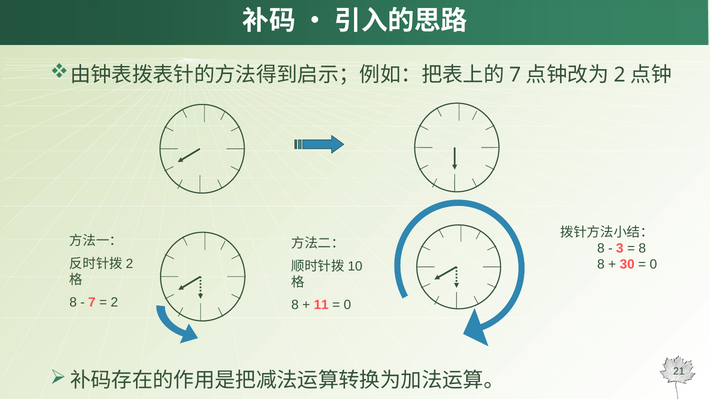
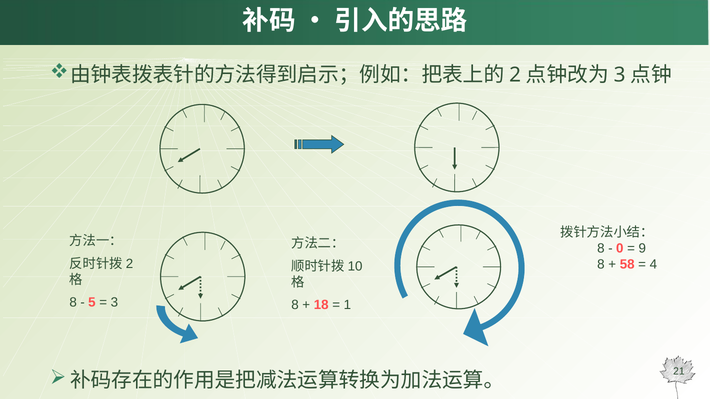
7: 7 -> 2 (515, 75)
2: 2 -> 3 (620, 75)
3: 3 -> 0 (620, 248)
8: 8 -> 9 (642, 248)
30: 30 -> 58 (627, 264)
0: 0 -> 4 (653, 264)
7: 7 -> 5 (92, 303)
2: 2 -> 3 (114, 303)
11: 11 -> 18 (321, 305)
0: 0 -> 1 (347, 305)
